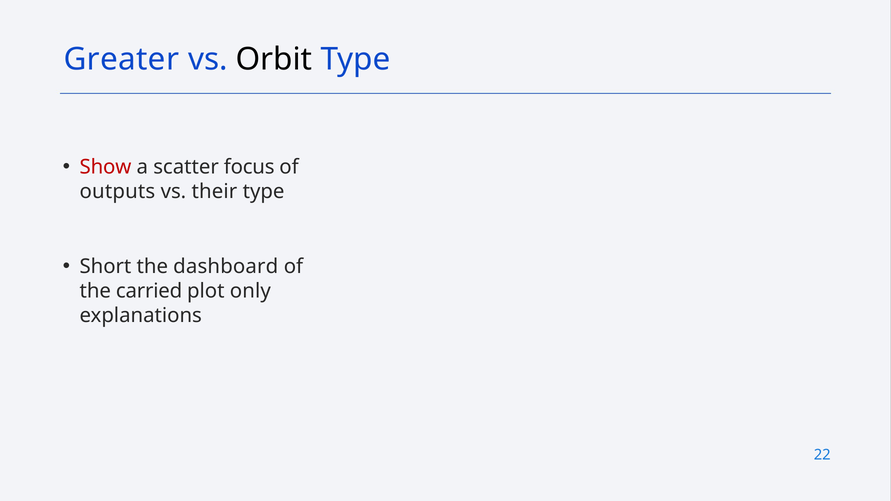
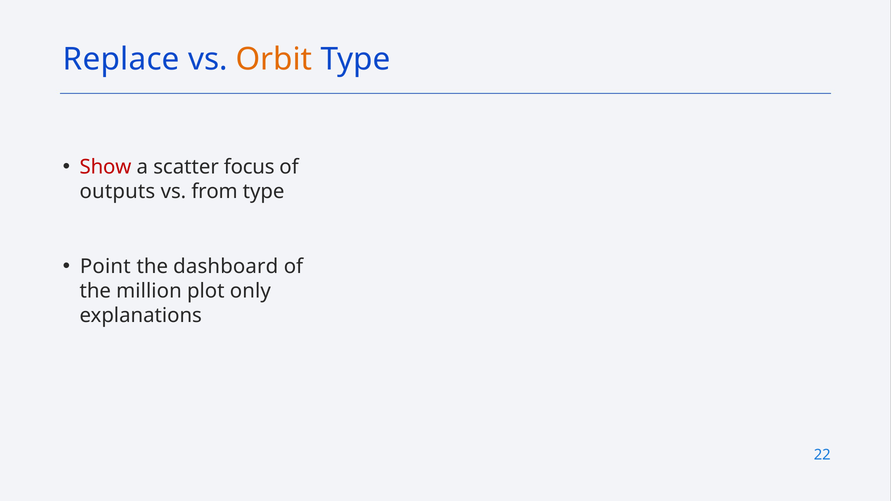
Greater: Greater -> Replace (121, 60)
Orbit colour: black -> orange (274, 60)
their: their -> from (215, 192)
Short: Short -> Point (105, 267)
carried: carried -> million (149, 291)
